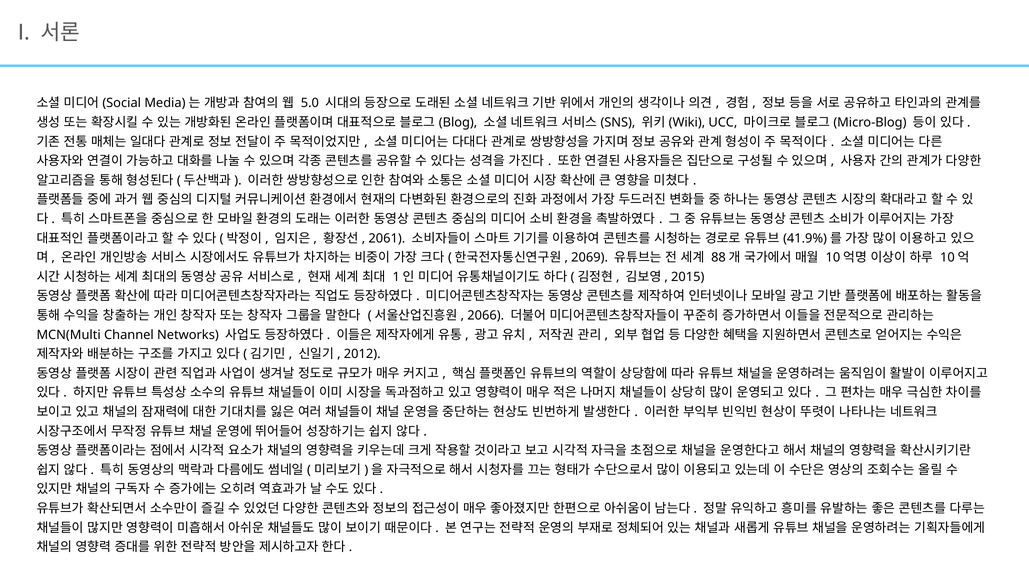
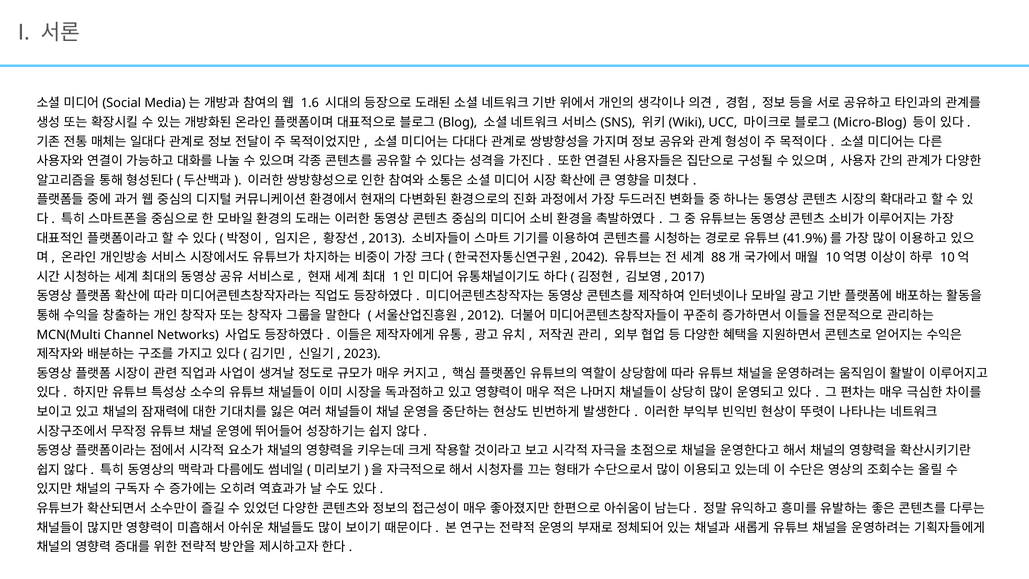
5.0: 5.0 -> 1.6 (310, 103)
2061: 2061 -> 2013 (387, 238)
2069: 2069 -> 2042 (590, 258)
2015: 2015 -> 2017 (688, 277)
2066: 2066 -> 2012 (486, 315)
2012: 2012 -> 2023 (362, 354)
